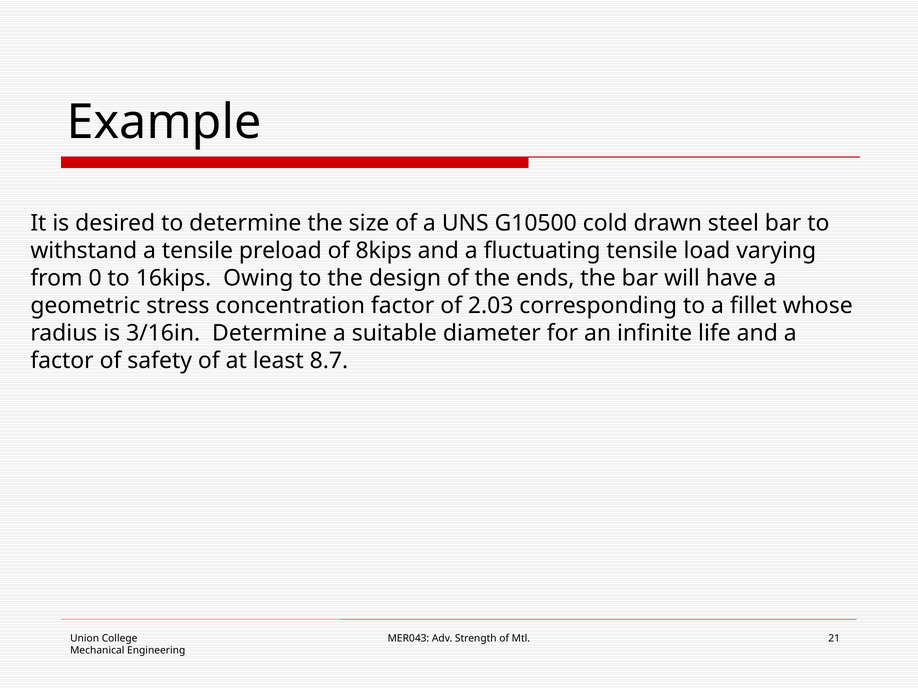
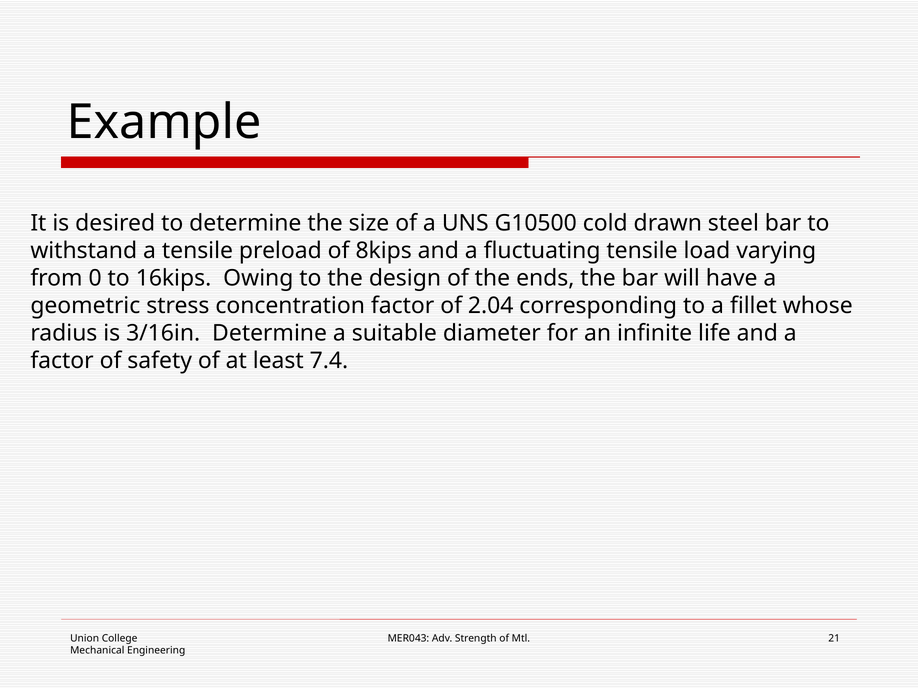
2.03: 2.03 -> 2.04 (491, 306)
8.7: 8.7 -> 7.4 (329, 361)
